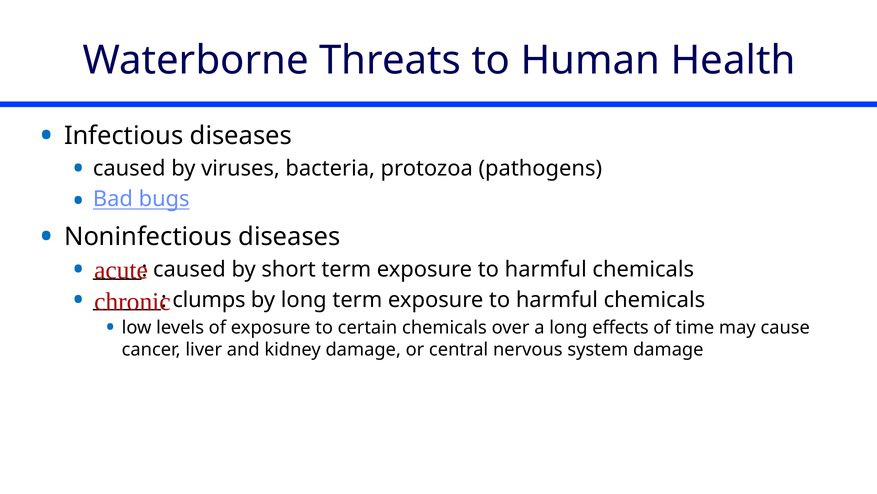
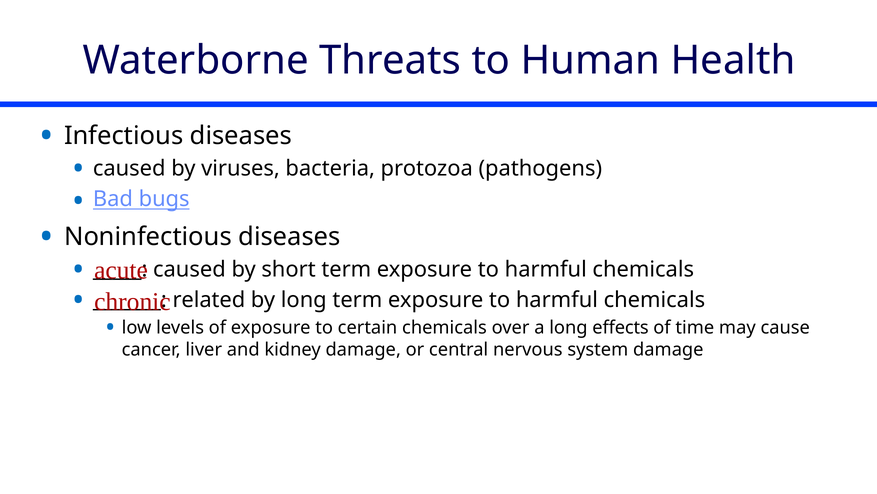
clumps: clumps -> related (209, 300)
